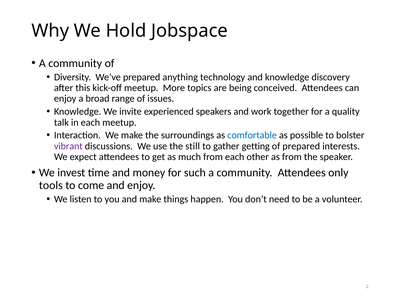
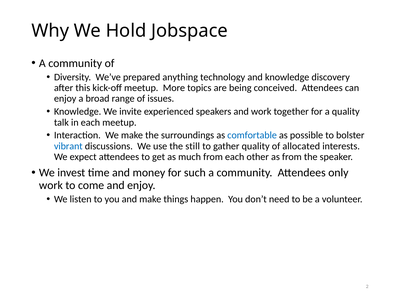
vibrant colour: purple -> blue (68, 146)
gather getting: getting -> quality (256, 146)
of prepared: prepared -> allocated (301, 146)
tools: tools -> work (51, 185)
